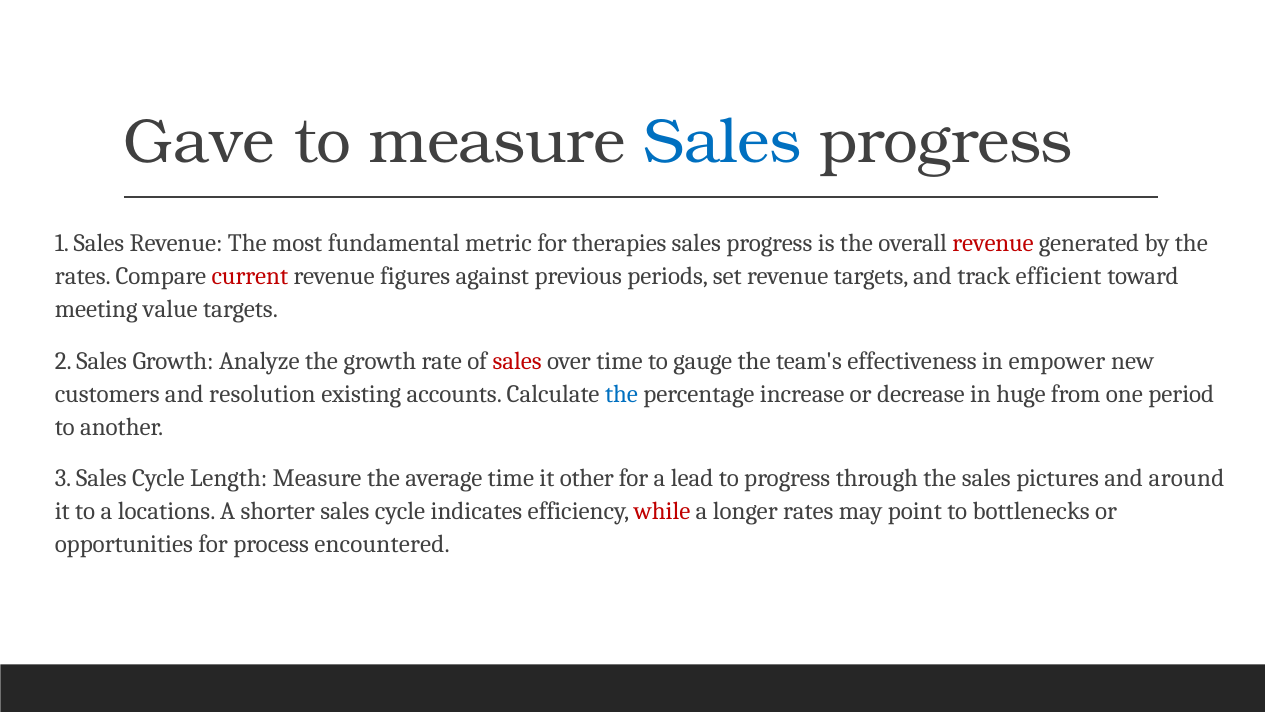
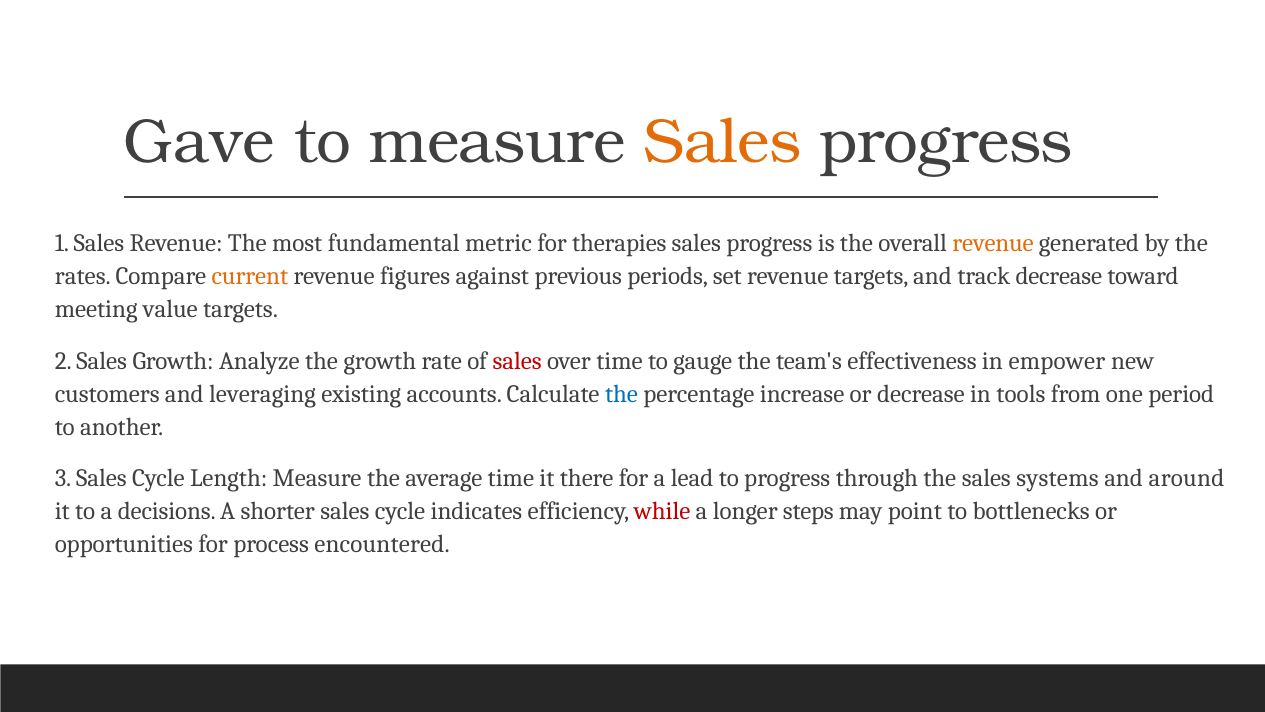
Sales colour: blue -> orange (723, 142)
revenue colour: red -> orange (993, 243)
current colour: red -> orange (250, 276)
track efficient: efficient -> decrease (1059, 276)
resolution: resolution -> leveraging (262, 394)
huge: huge -> tools (1021, 394)
other: other -> there (587, 478)
pictures: pictures -> systems (1057, 478)
locations: locations -> decisions (167, 511)
longer rates: rates -> steps (808, 511)
